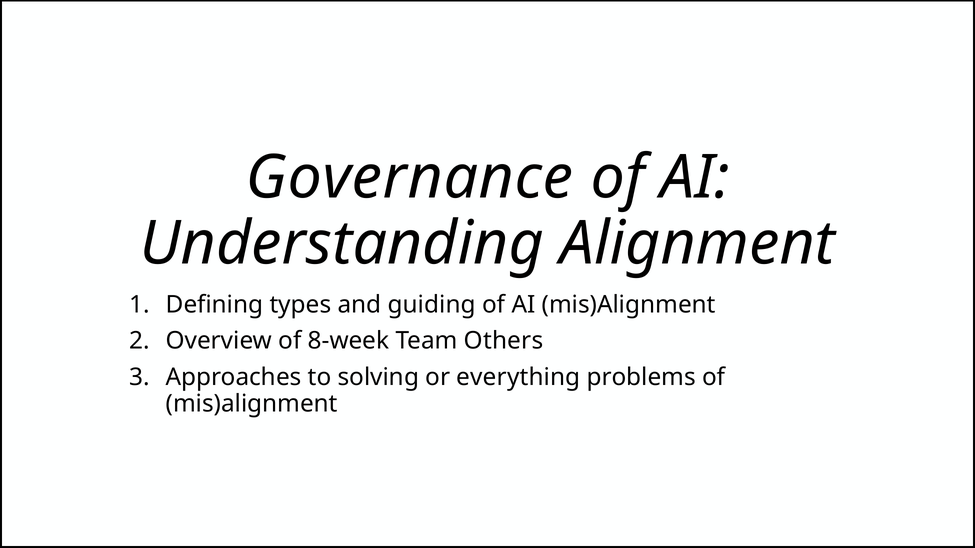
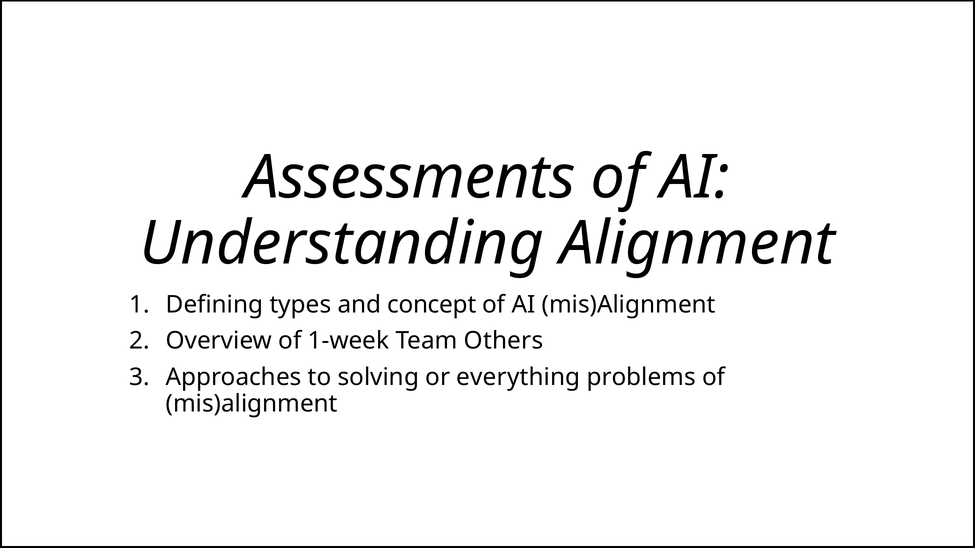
Governance: Governance -> Assessments (410, 178)
guiding: guiding -> concept (432, 305)
8-week: 8-week -> 1-week (349, 341)
